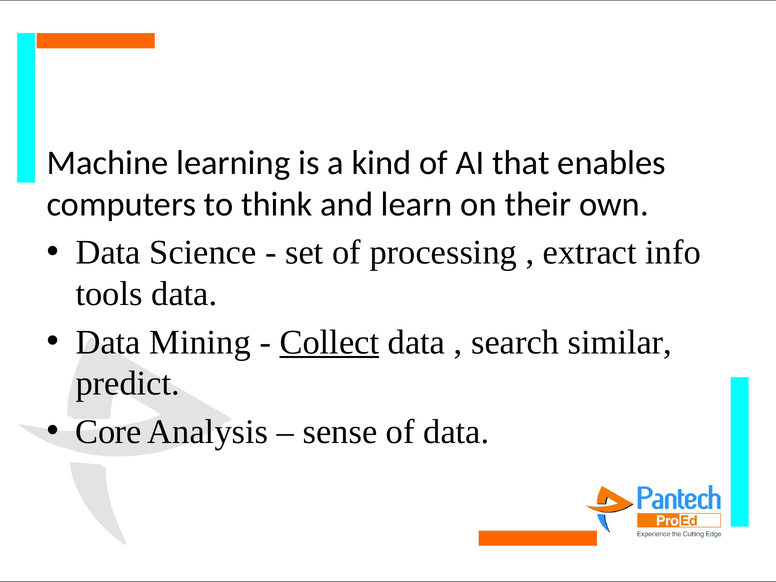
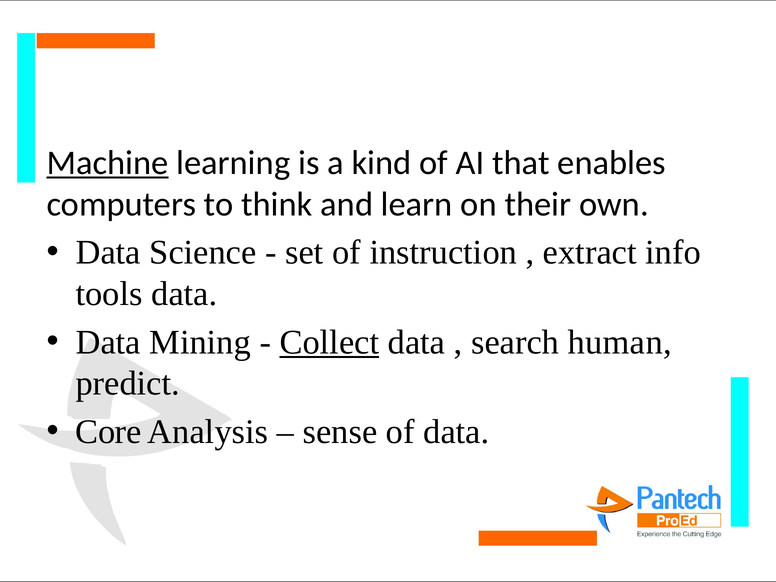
Machine underline: none -> present (107, 163)
processing: processing -> instruction (443, 252)
similar: similar -> human (620, 342)
